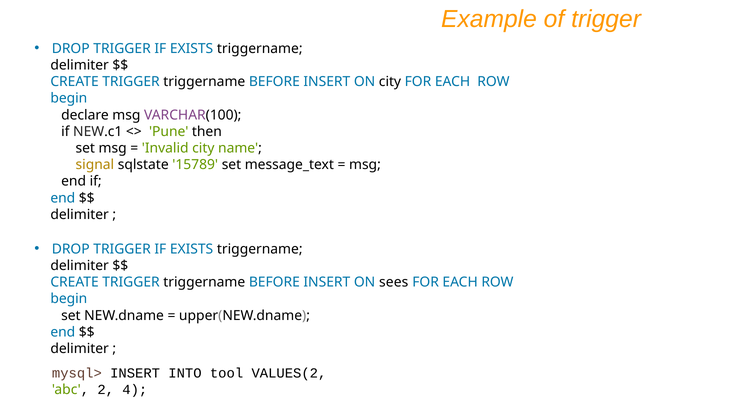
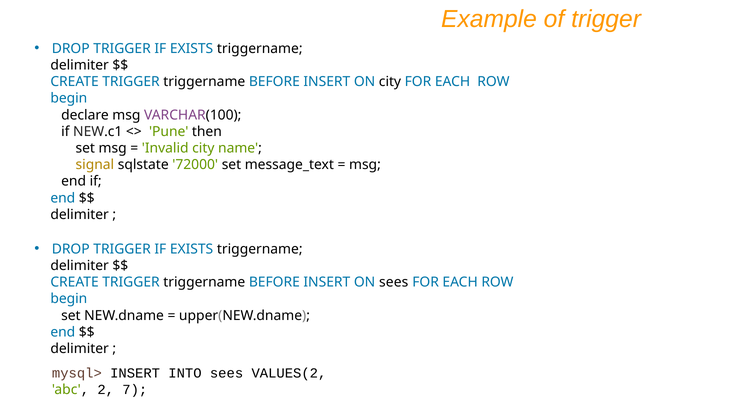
15789: 15789 -> 72000 (195, 165)
INTO tool: tool -> sees (227, 374)
4: 4 -> 7 (135, 390)
